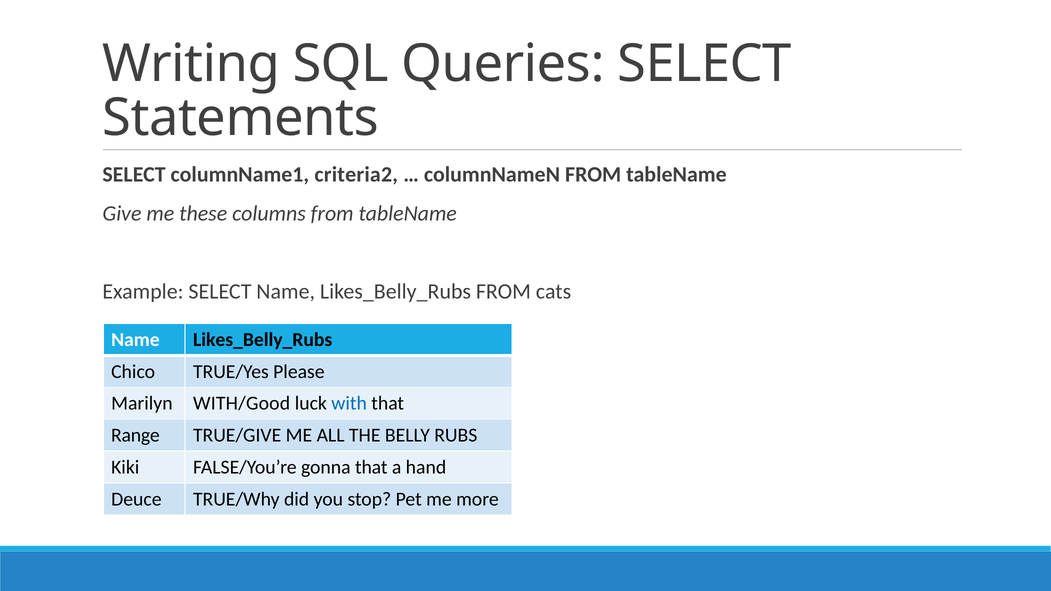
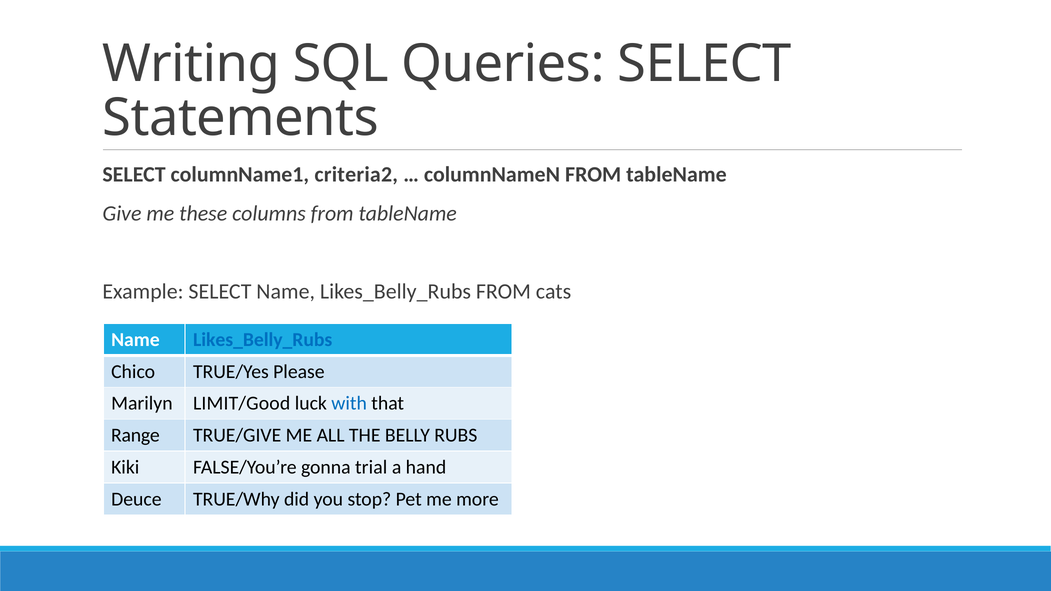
Likes_Belly_Rubs colour: black -> blue (263, 340)
WITH/Good: WITH/Good -> LIMIT/Good (242, 404)
gonna that: that -> trial (371, 468)
